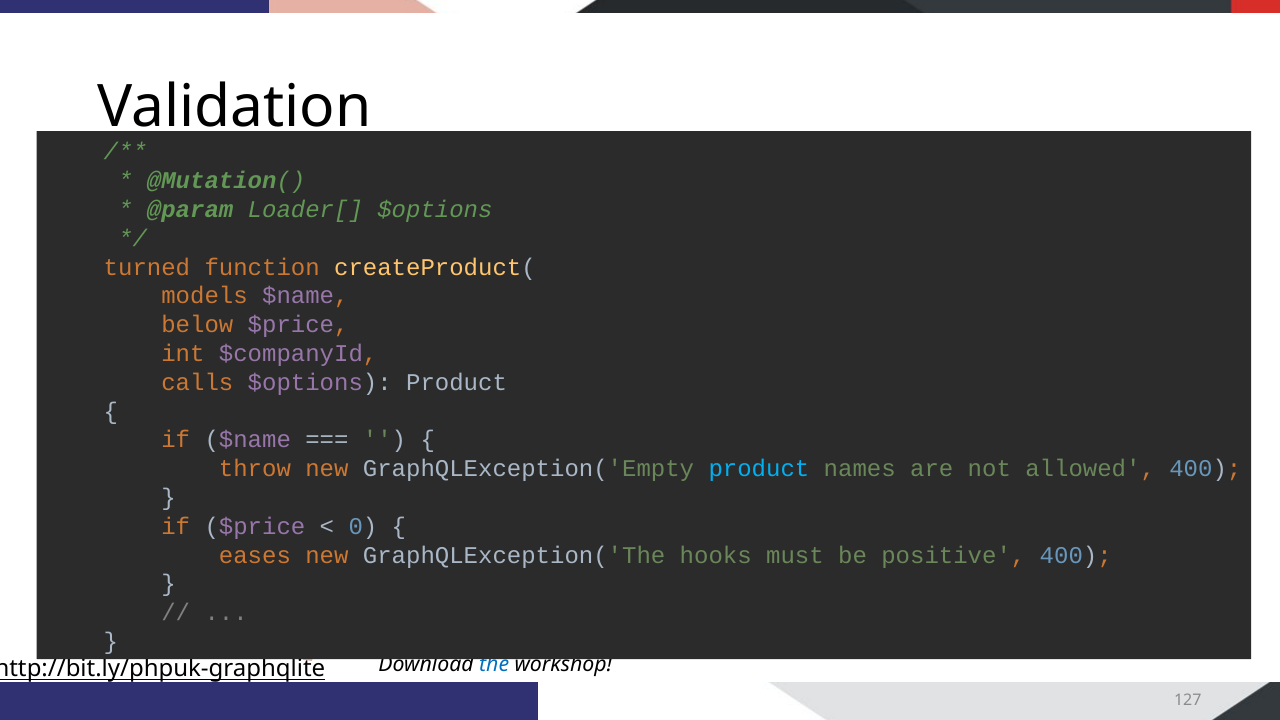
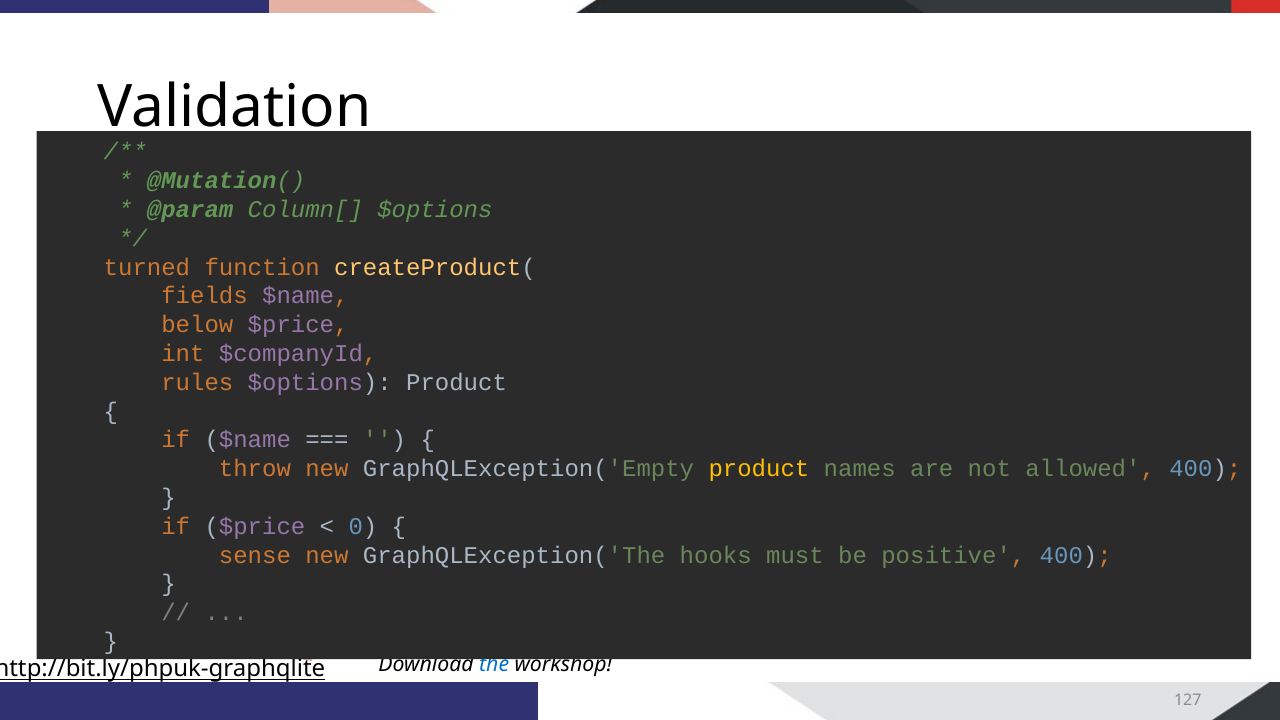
Loader[: Loader[ -> Column[ (305, 210)
models: models -> fields (205, 296)
calls: calls -> rules (197, 382)
product colour: light blue -> yellow (759, 469)
eases: eases -> sense (255, 555)
